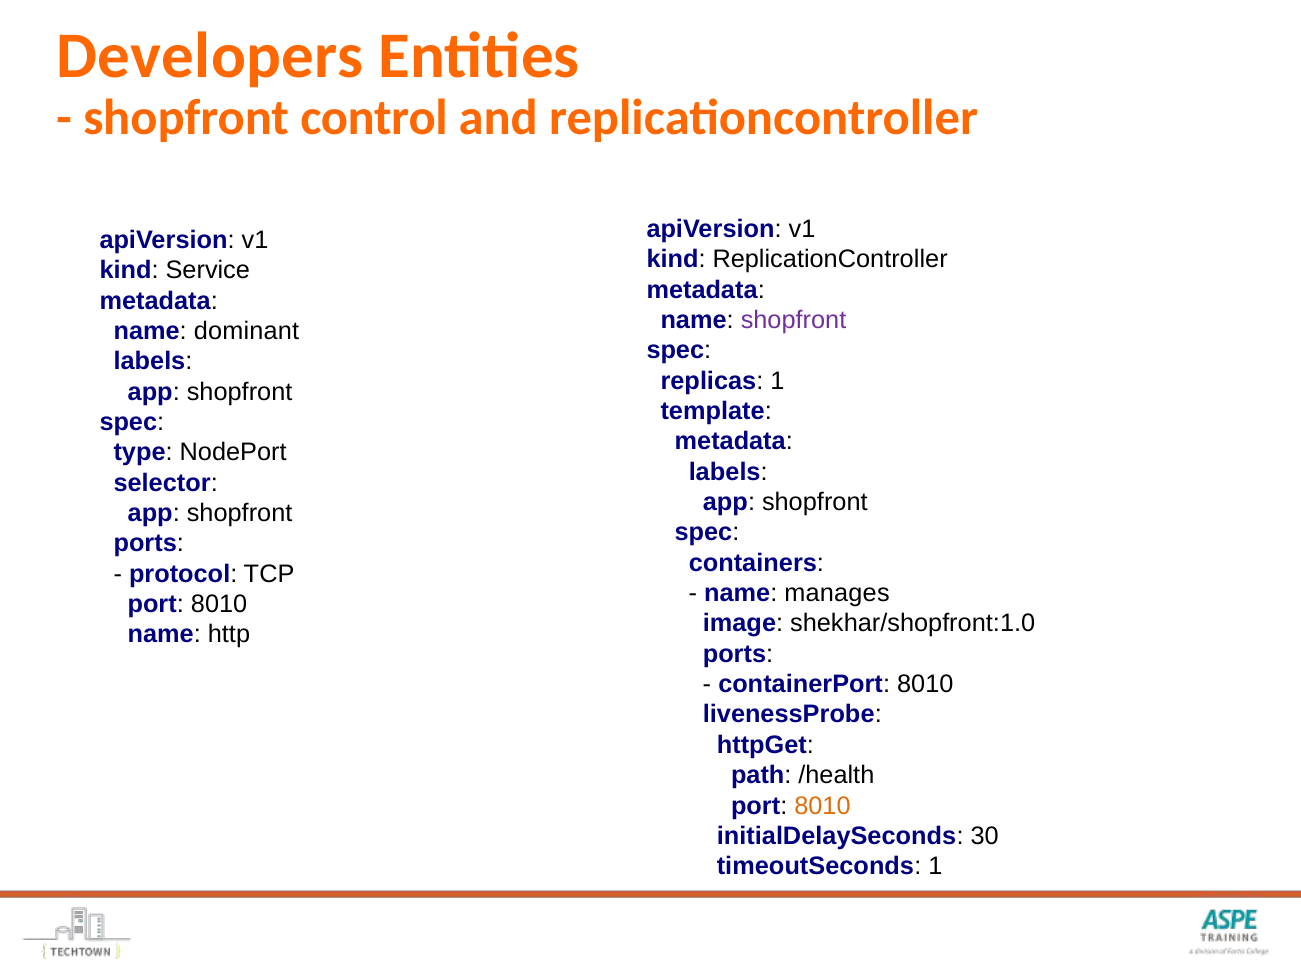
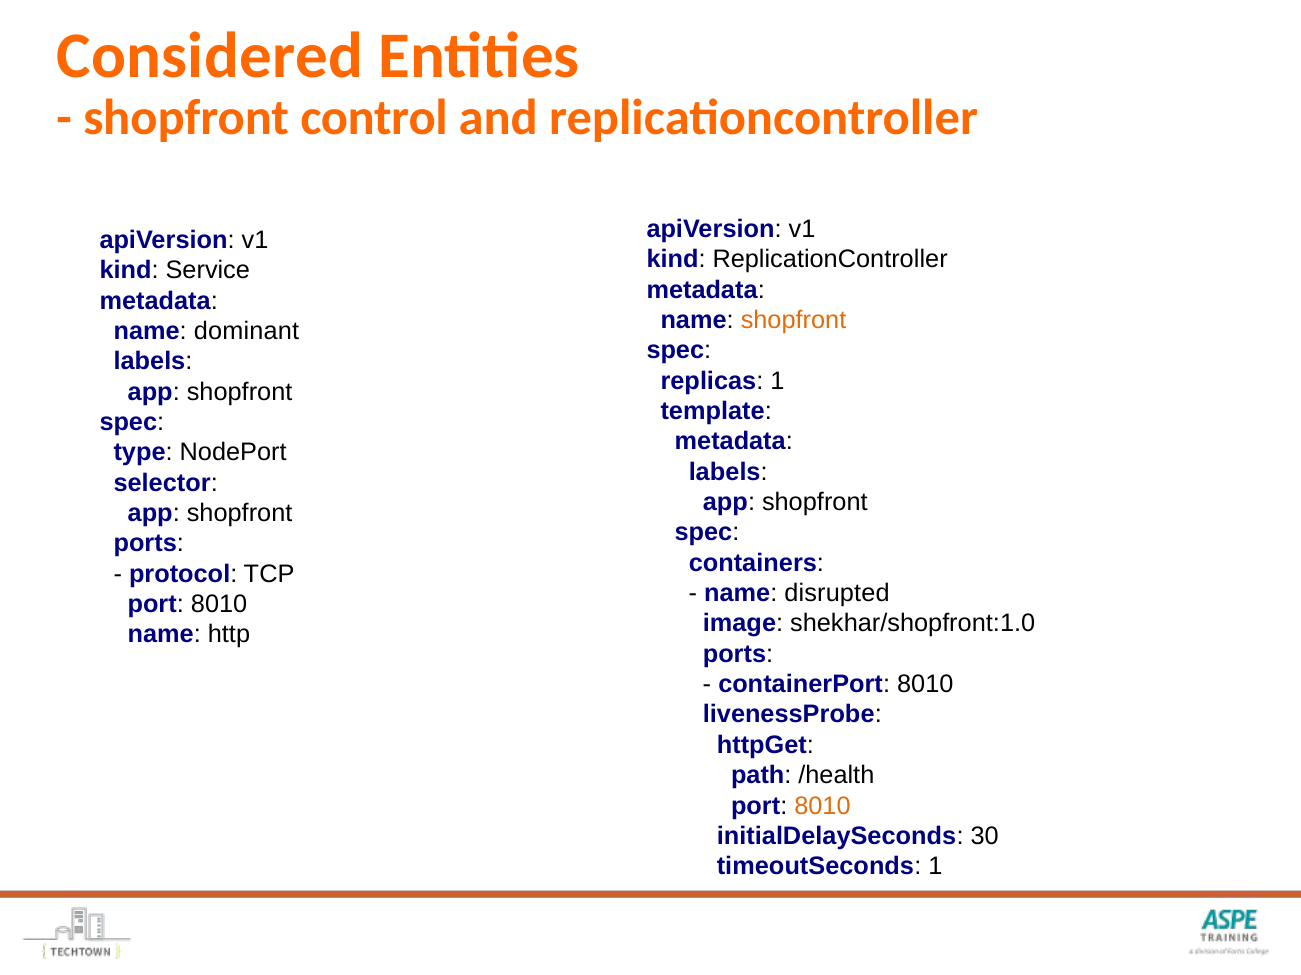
Developers: Developers -> Considered (210, 56)
shopfront colour: purple -> orange (794, 320)
manages: manages -> disrupted (837, 594)
